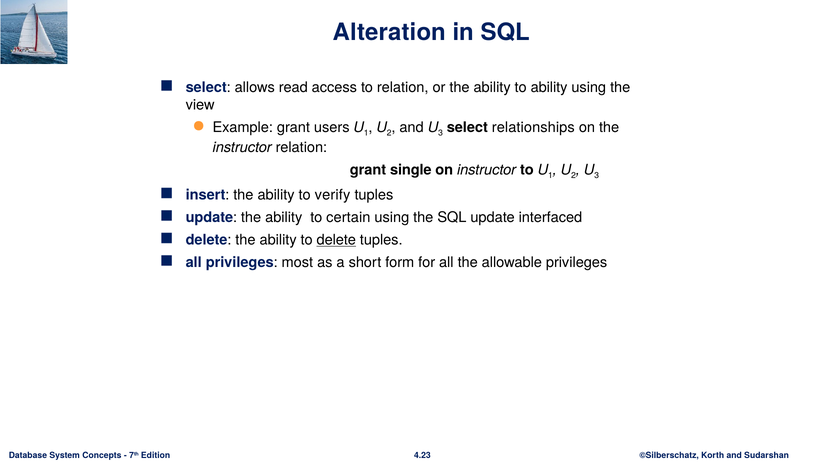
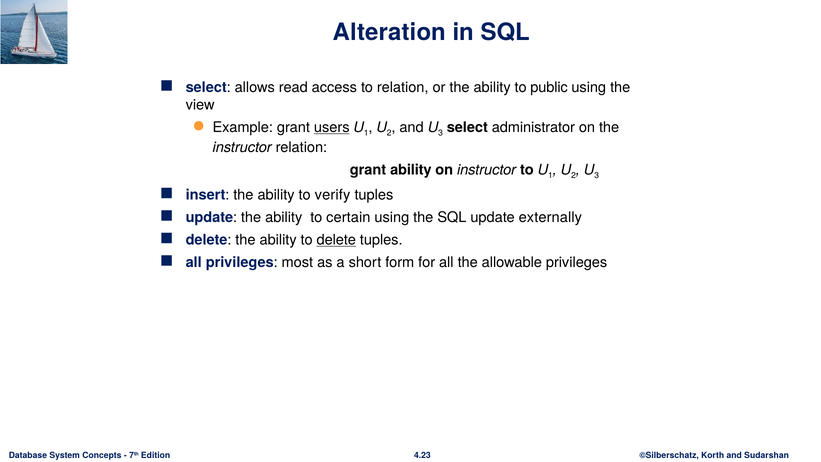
to ability: ability -> public (549, 87)
users underline: none -> present (332, 127)
relationships: relationships -> administrator (533, 127)
grant single: single -> ability (411, 170)
interfaced: interfaced -> externally (550, 217)
